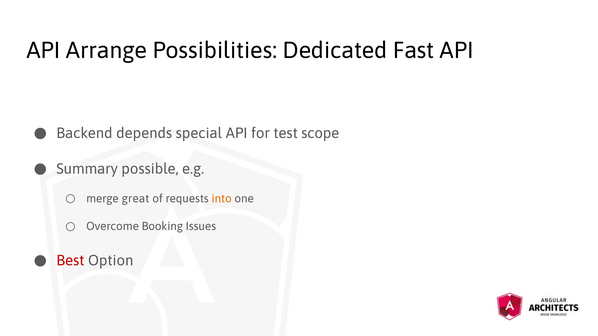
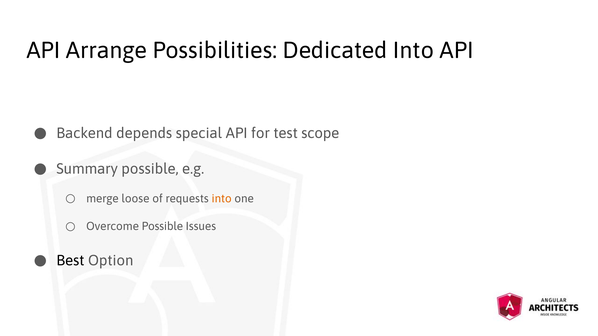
Dedicated Fast: Fast -> Into (413, 51)
great: great -> loose (135, 199)
Overcome Booking: Booking -> Possible (162, 227)
Best colour: red -> black (70, 261)
